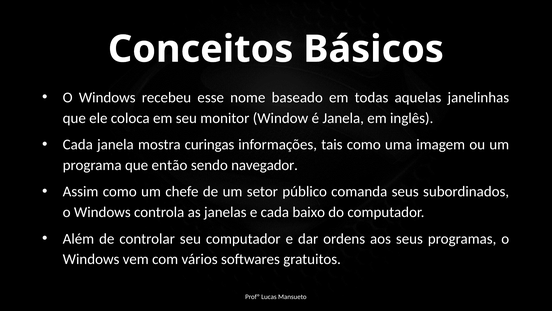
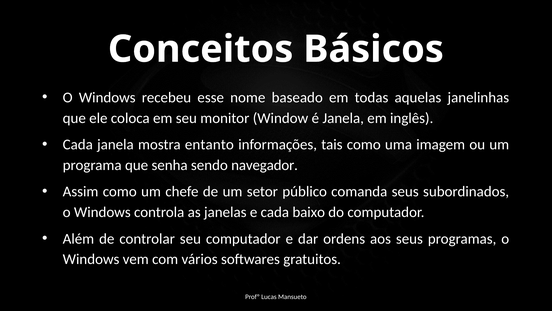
curingas: curingas -> entanto (209, 144)
então: então -> senha (170, 165)
